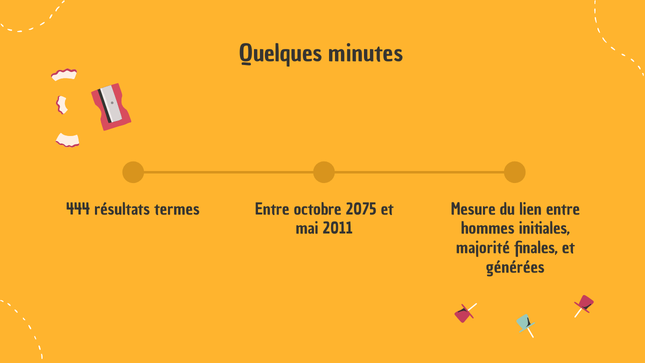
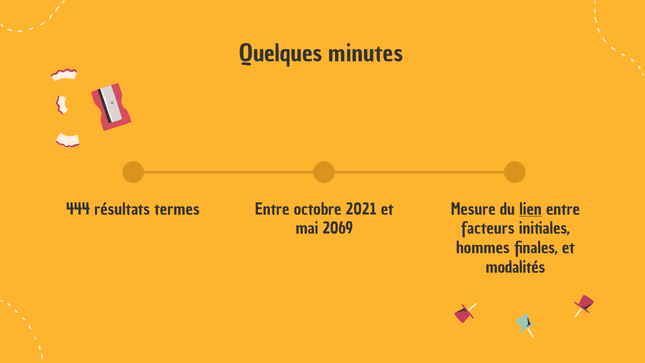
2075: 2075 -> 2021 (361, 209)
lien underline: none -> present (530, 209)
2011: 2011 -> 2069 (338, 229)
hommes: hommes -> facteurs (488, 229)
majorité: majorité -> hommes (483, 248)
générées: générées -> modalités (515, 267)
